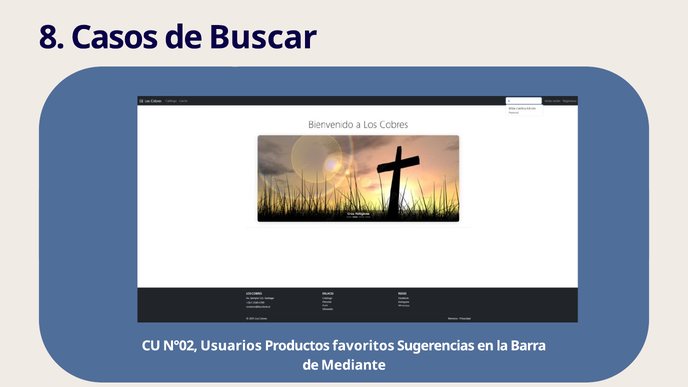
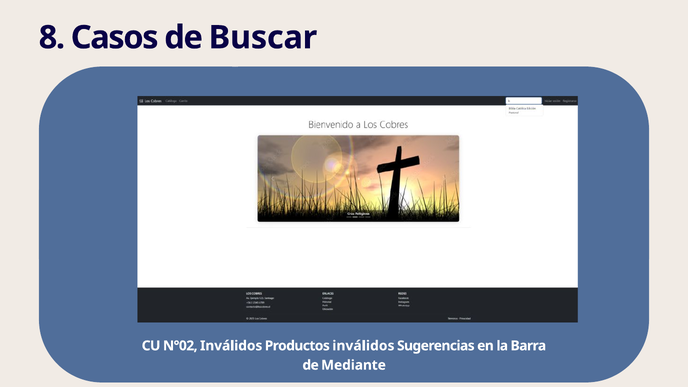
N°02 Usuarios: Usuarios -> Inválidos (231, 346)
Productos favoritos: favoritos -> inválidos (363, 346)
